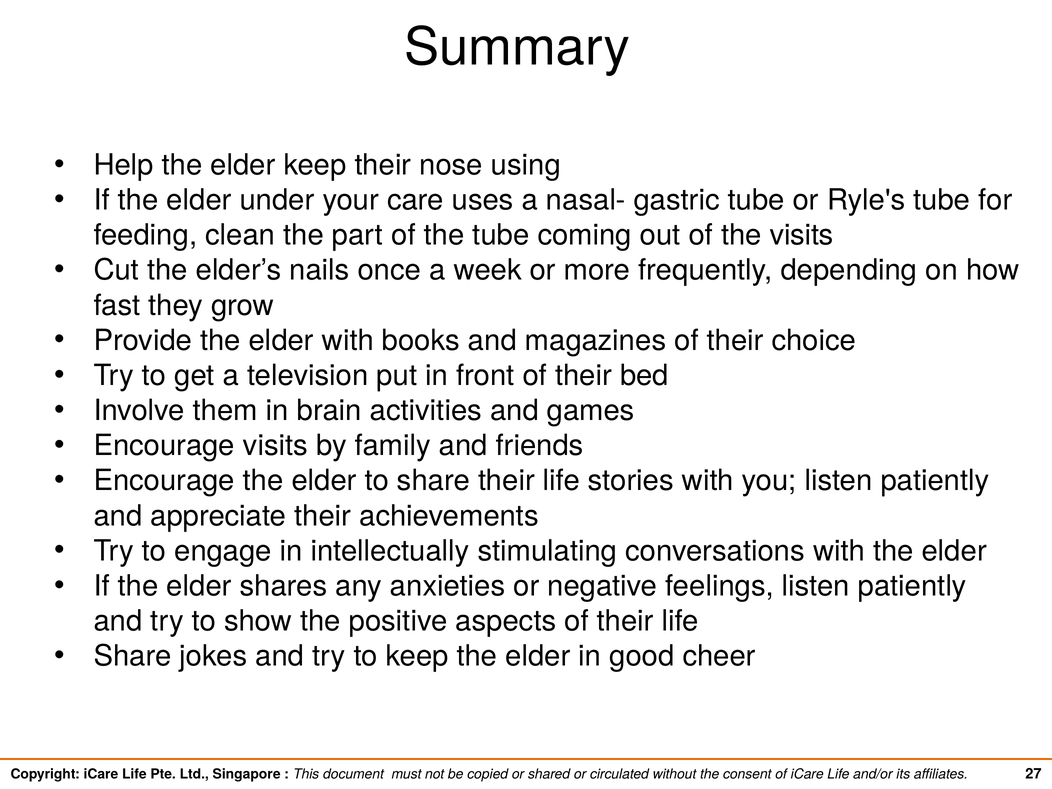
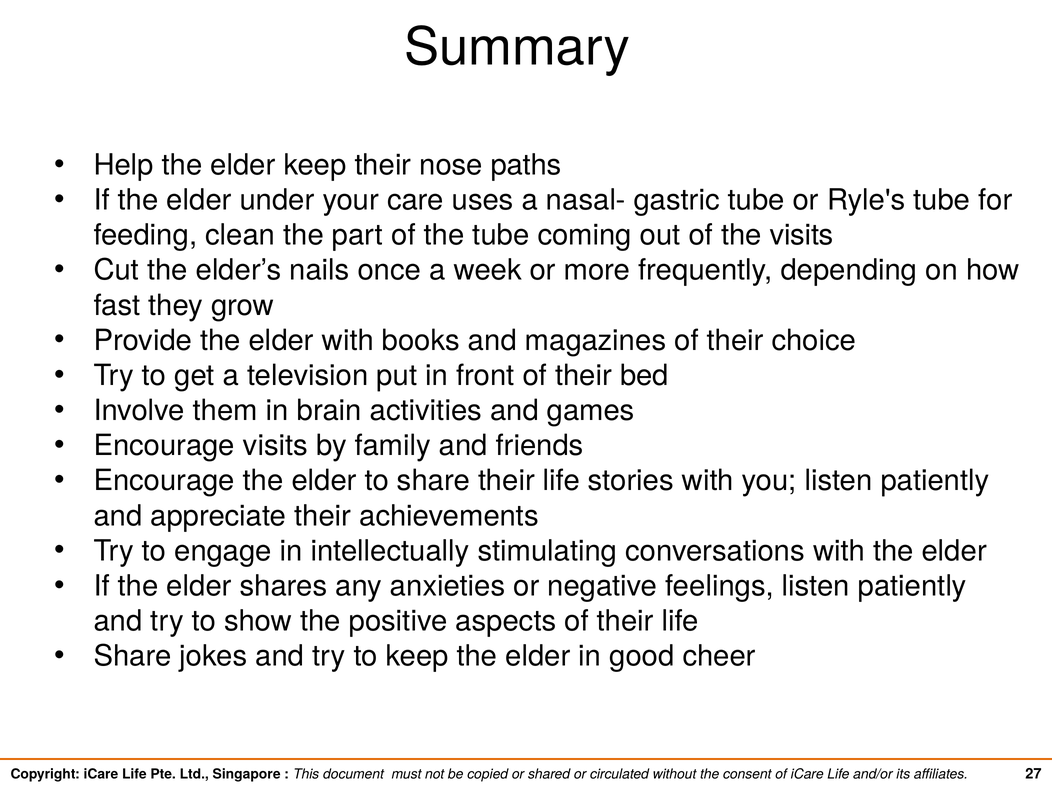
using: using -> paths (526, 165)
